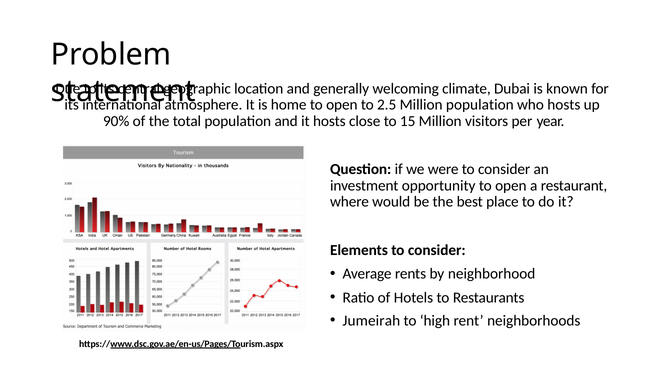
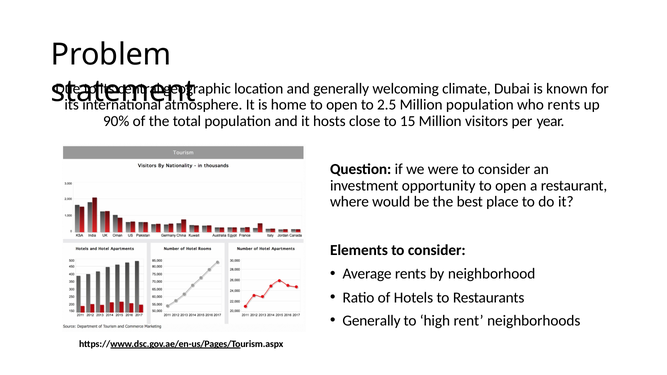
who hosts: hosts -> rents (564, 105)
Jumeirah: Jumeirah -> Generally (372, 321)
